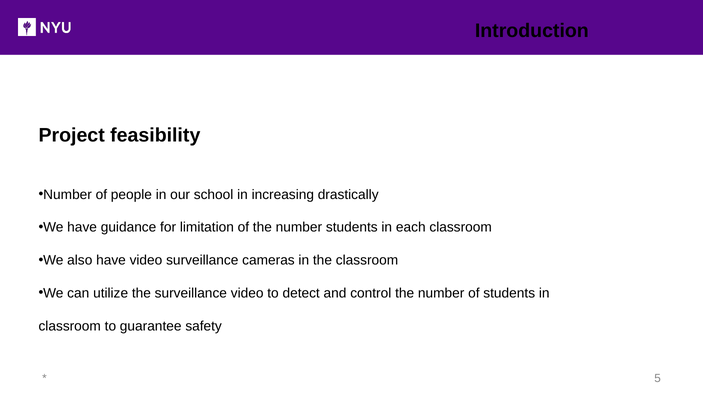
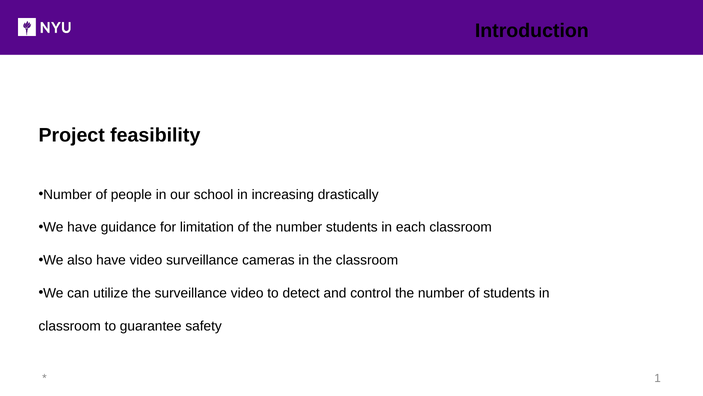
5: 5 -> 1 (658, 378)
